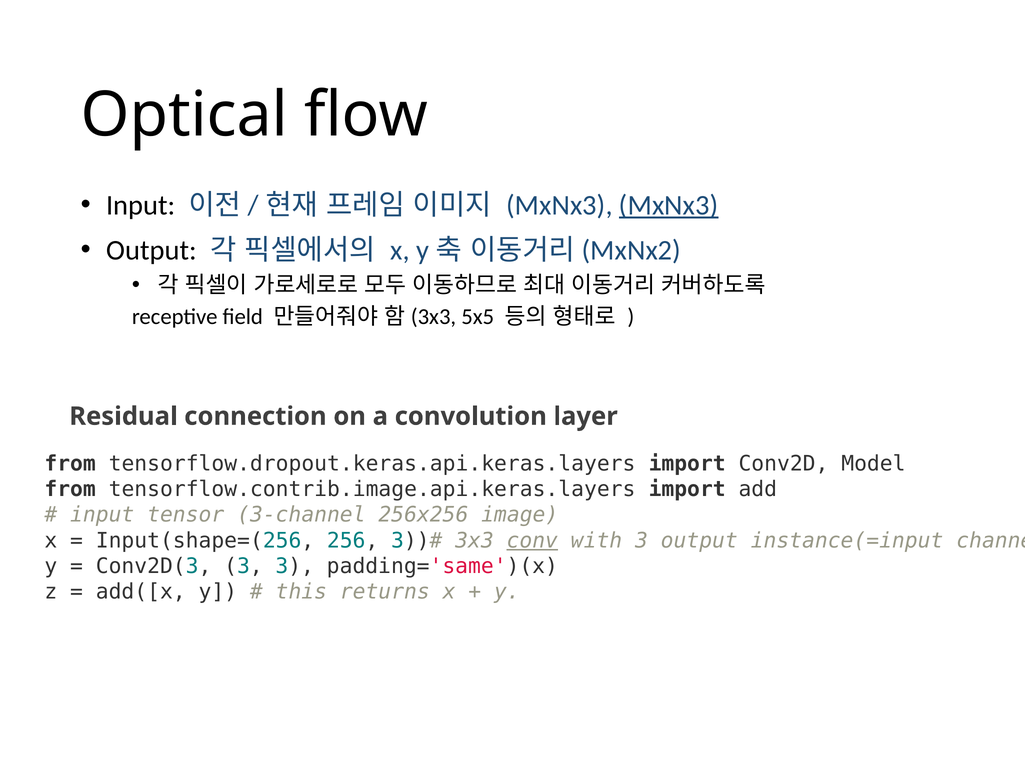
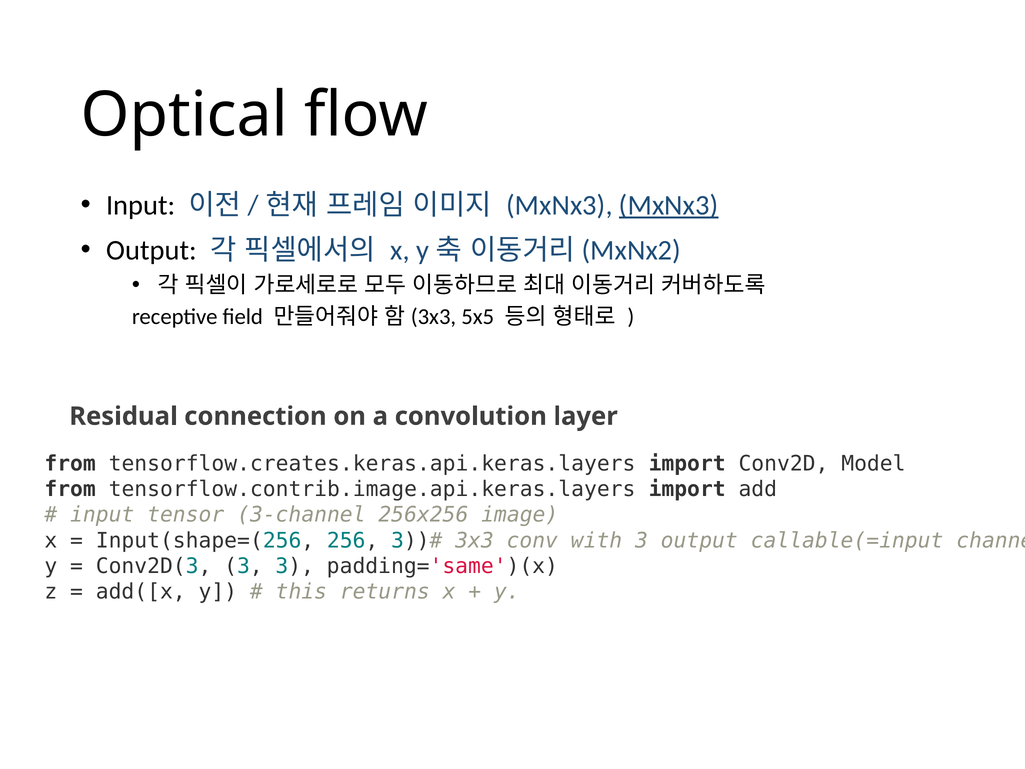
tensorflow.dropout.keras.api.keras.layers: tensorflow.dropout.keras.api.keras.layers -> tensorflow.creates.keras.api.keras.layers (372, 464)
conv underline: present -> none (532, 540)
instance(=input: instance(=input -> callable(=input (847, 540)
